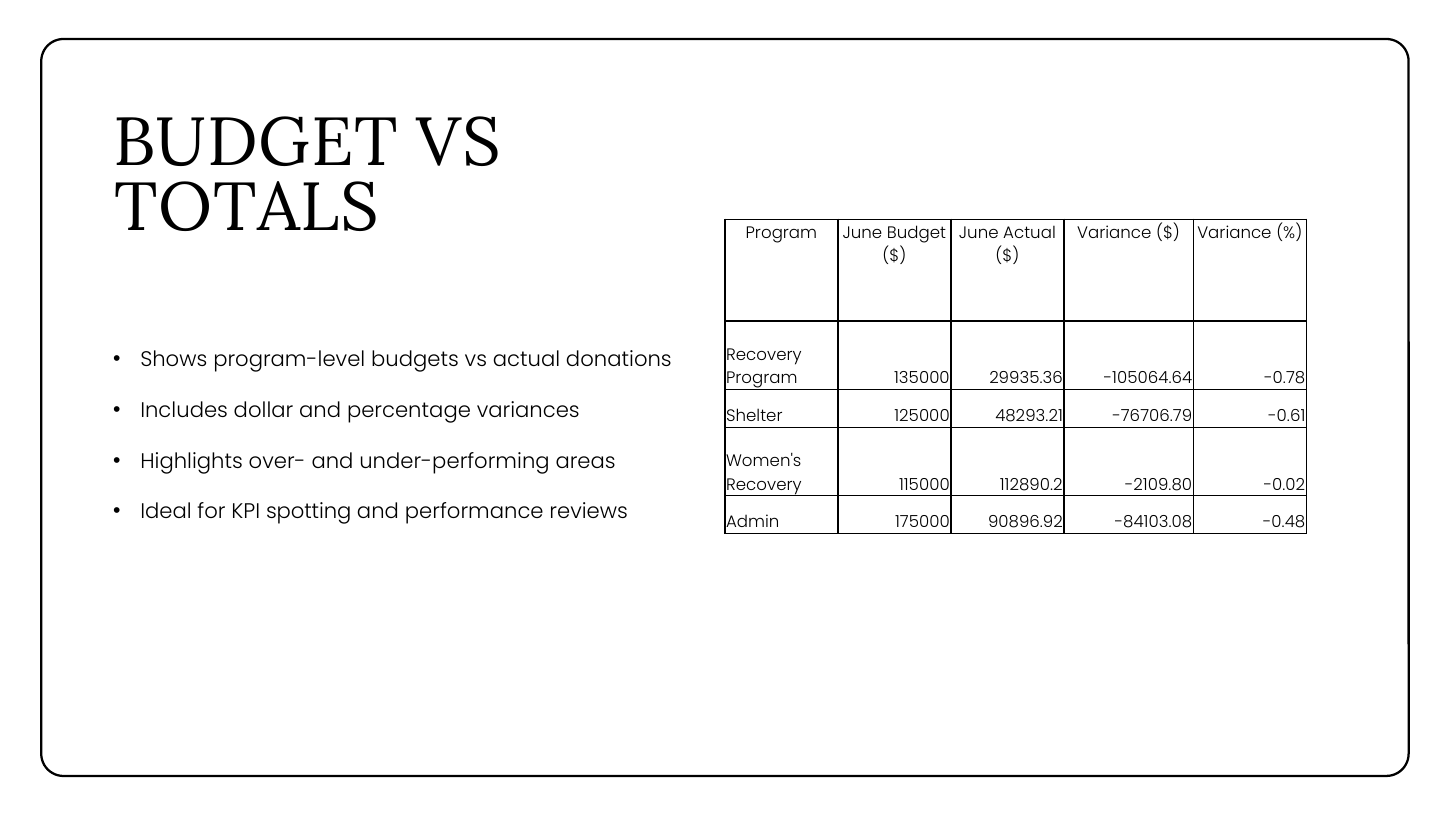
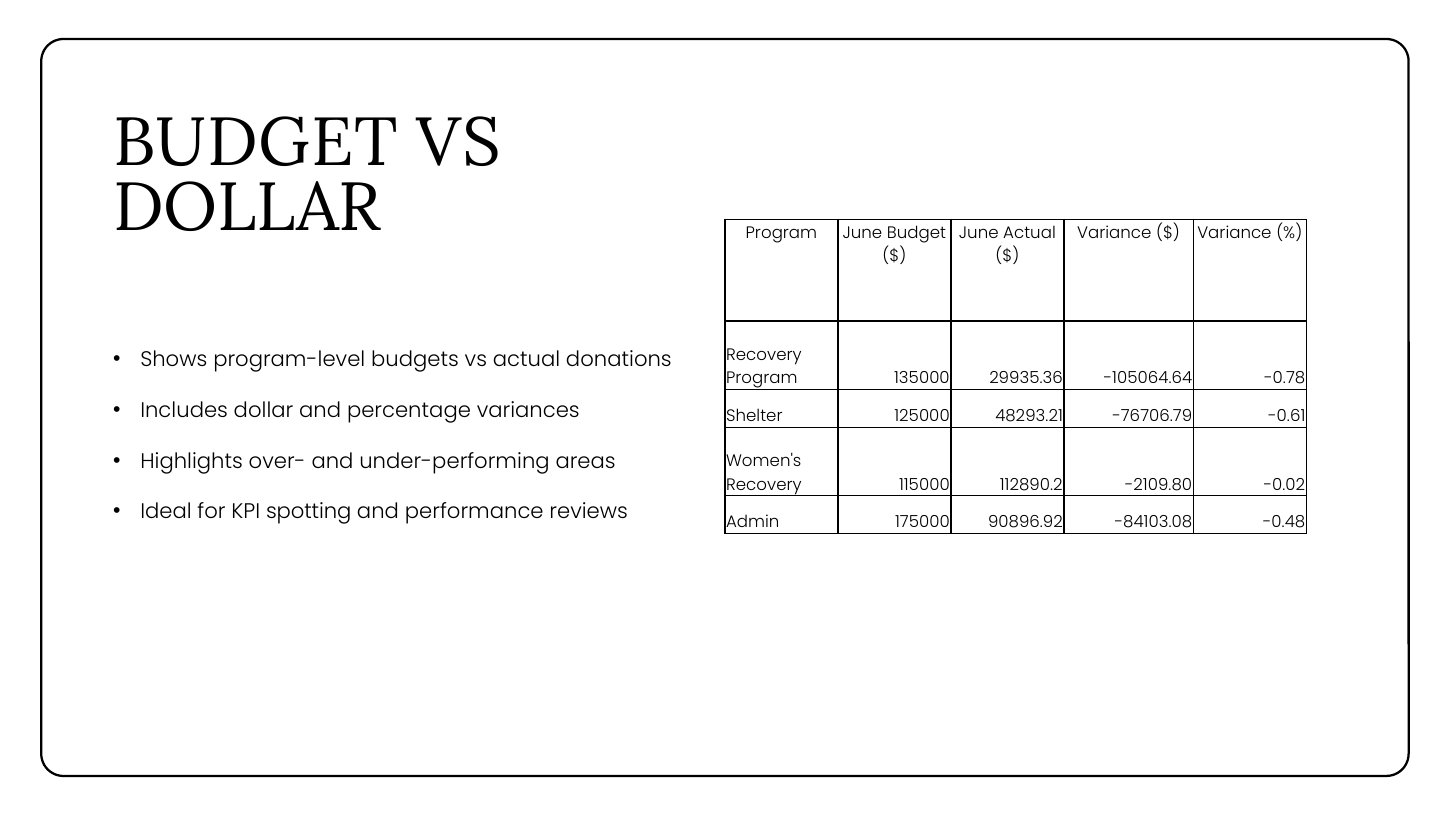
TOTALS: TOTALS -> DOLLAR (247, 208)
